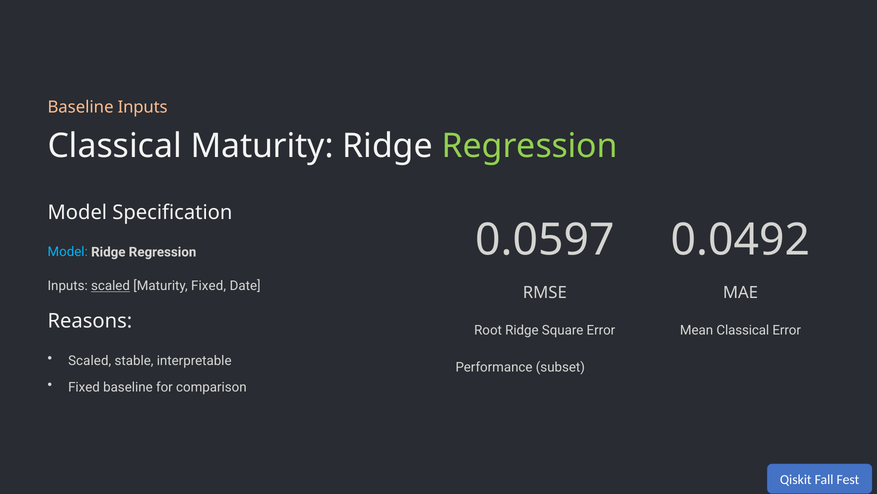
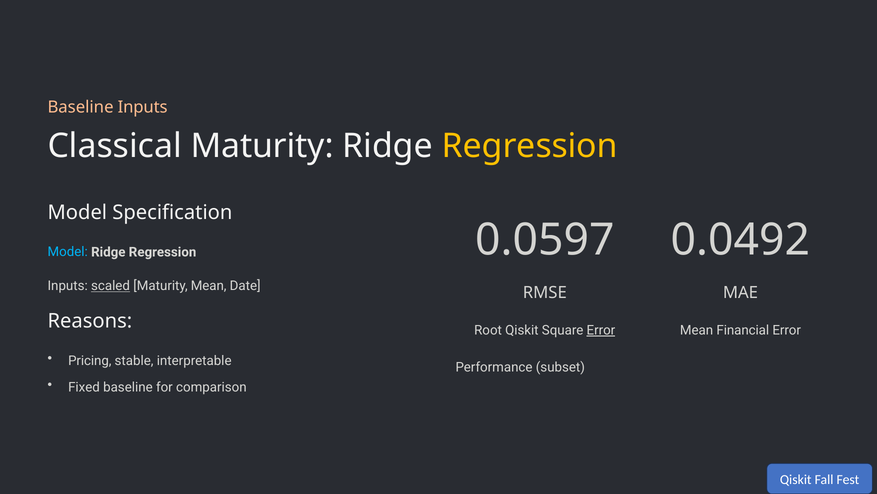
Regression colour: light green -> yellow (530, 146)
Maturity Fixed: Fixed -> Mean (209, 286)
Root Ridge: Ridge -> Qiskit (522, 330)
Error underline: none -> present (601, 330)
Mean Classical: Classical -> Financial (743, 330)
Scaled: Scaled -> Pricing (90, 360)
